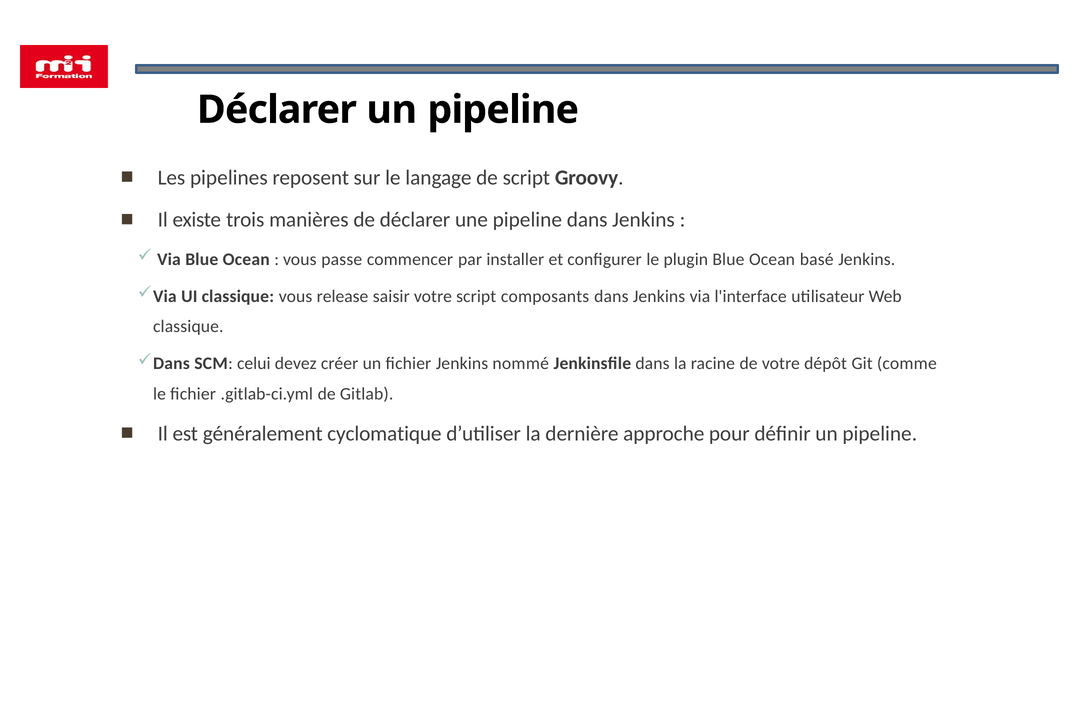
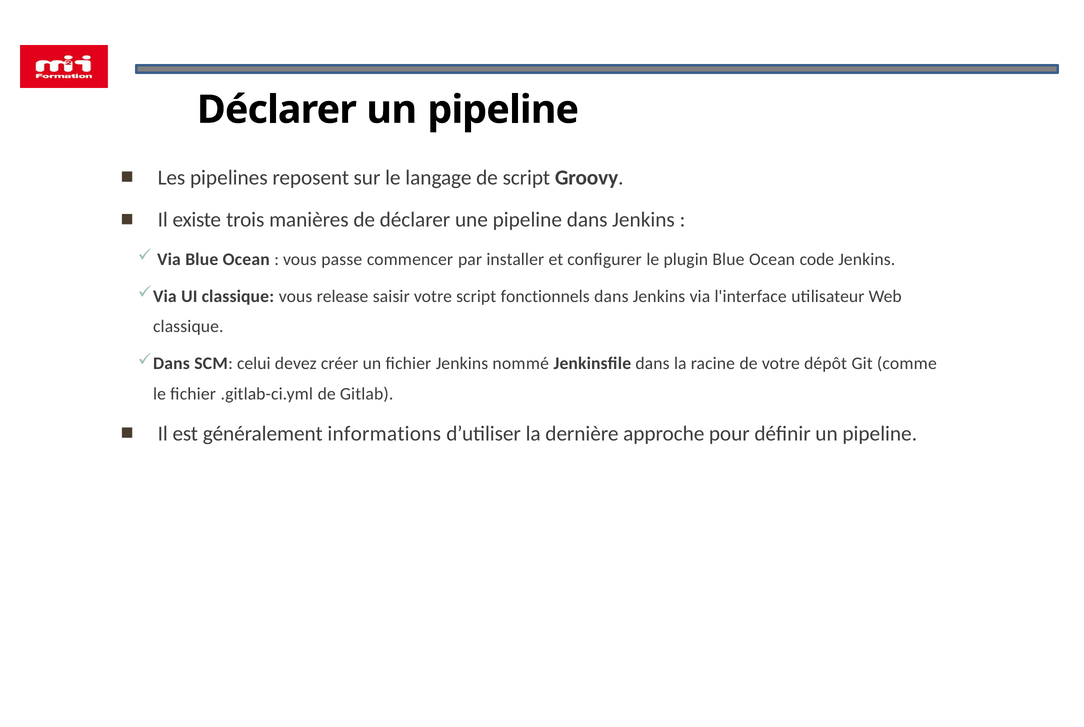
basé: basé -> code (817, 259)
composants: composants -> fonctionnels (545, 296)
cyclomatique: cyclomatique -> informations (384, 433)
